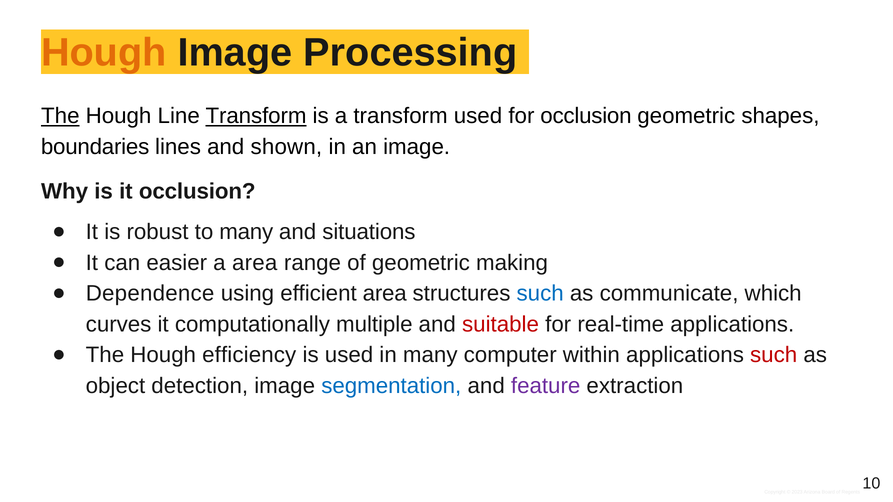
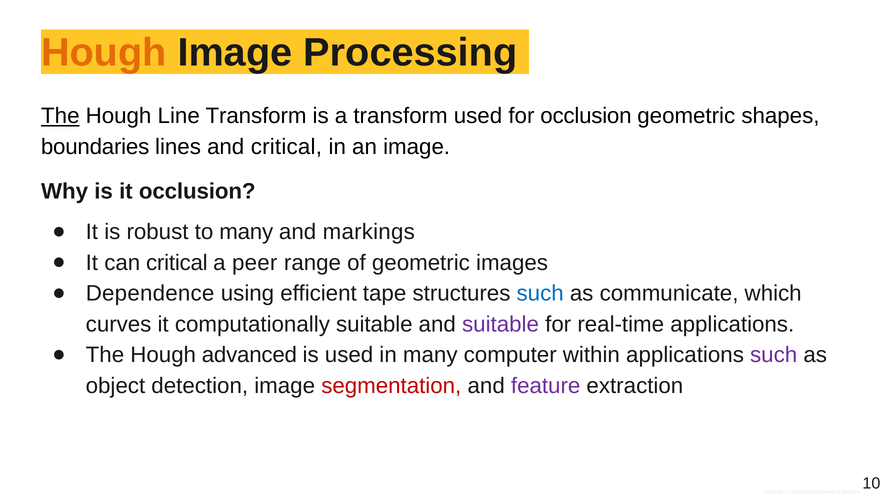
Transform underline: present -> none (256, 116)
and shown: shown -> critical (286, 147)
situations: situations -> markings (369, 232)
can easier: easier -> critical (177, 263)
a area: area -> peer (255, 263)
making: making -> images (512, 263)
efficient area: area -> tape (385, 294)
computationally multiple: multiple -> suitable (374, 324)
suitable colour: red -> purple (501, 324)
efficiency: efficiency -> advanced (249, 355)
such colour: red -> purple (774, 355)
segmentation colour: blue -> red (391, 386)
